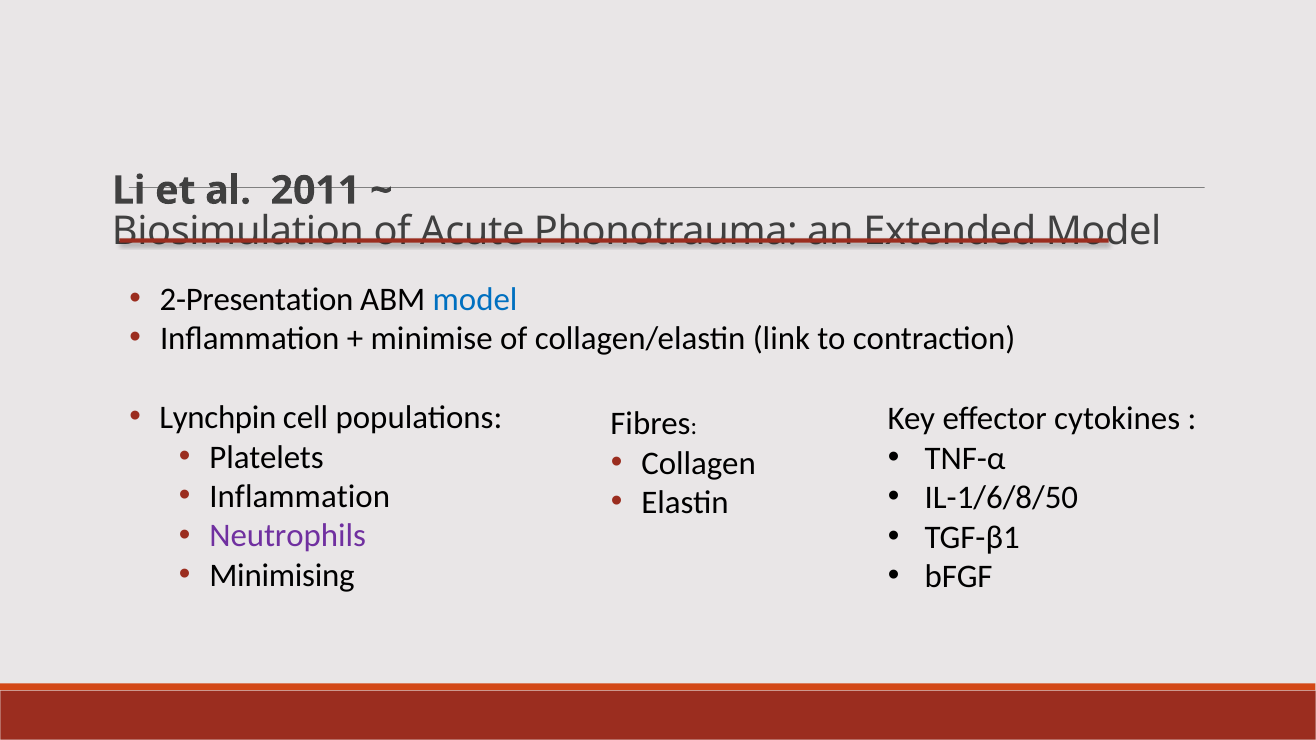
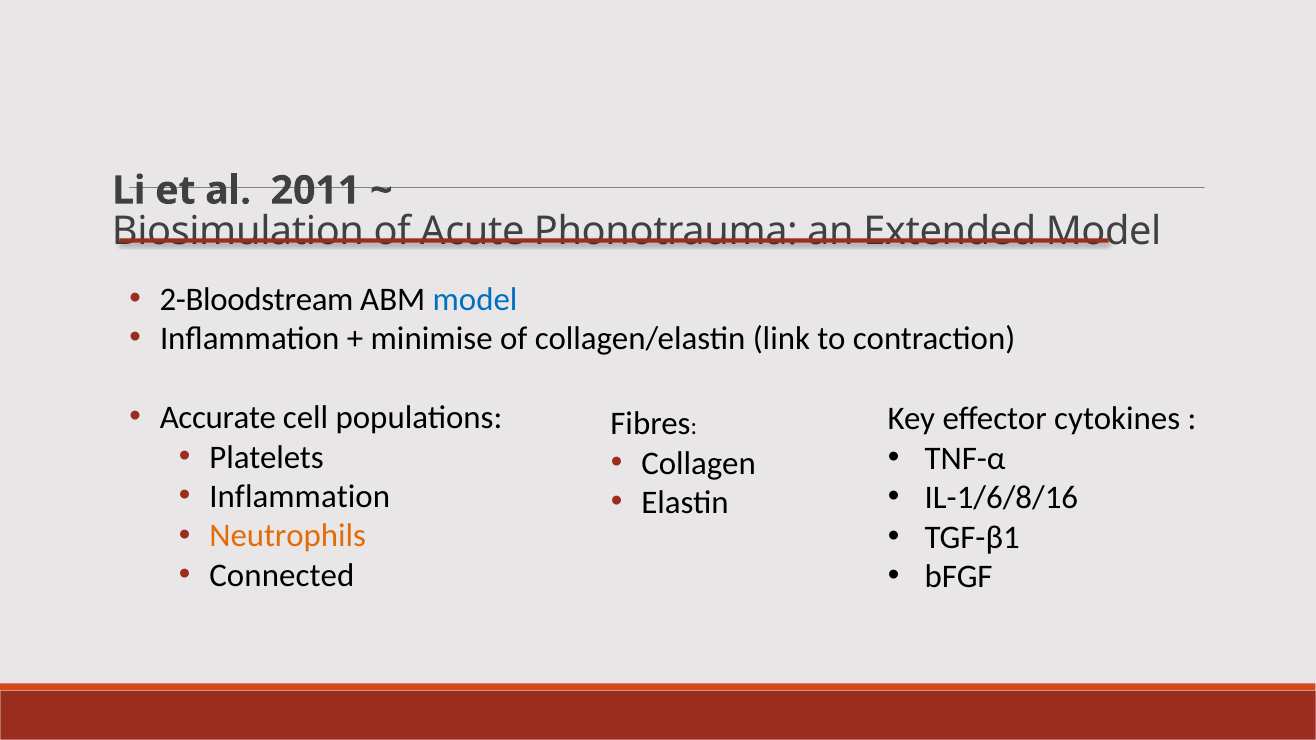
2-Presentation: 2-Presentation -> 2-Bloodstream (257, 299)
Lynchpin: Lynchpin -> Accurate (218, 418)
IL-1/6/8/50: IL-1/6/8/50 -> IL-1/6/8/16 (1001, 498)
Neutrophils colour: purple -> orange (288, 536)
Minimising: Minimising -> Connected (282, 576)
